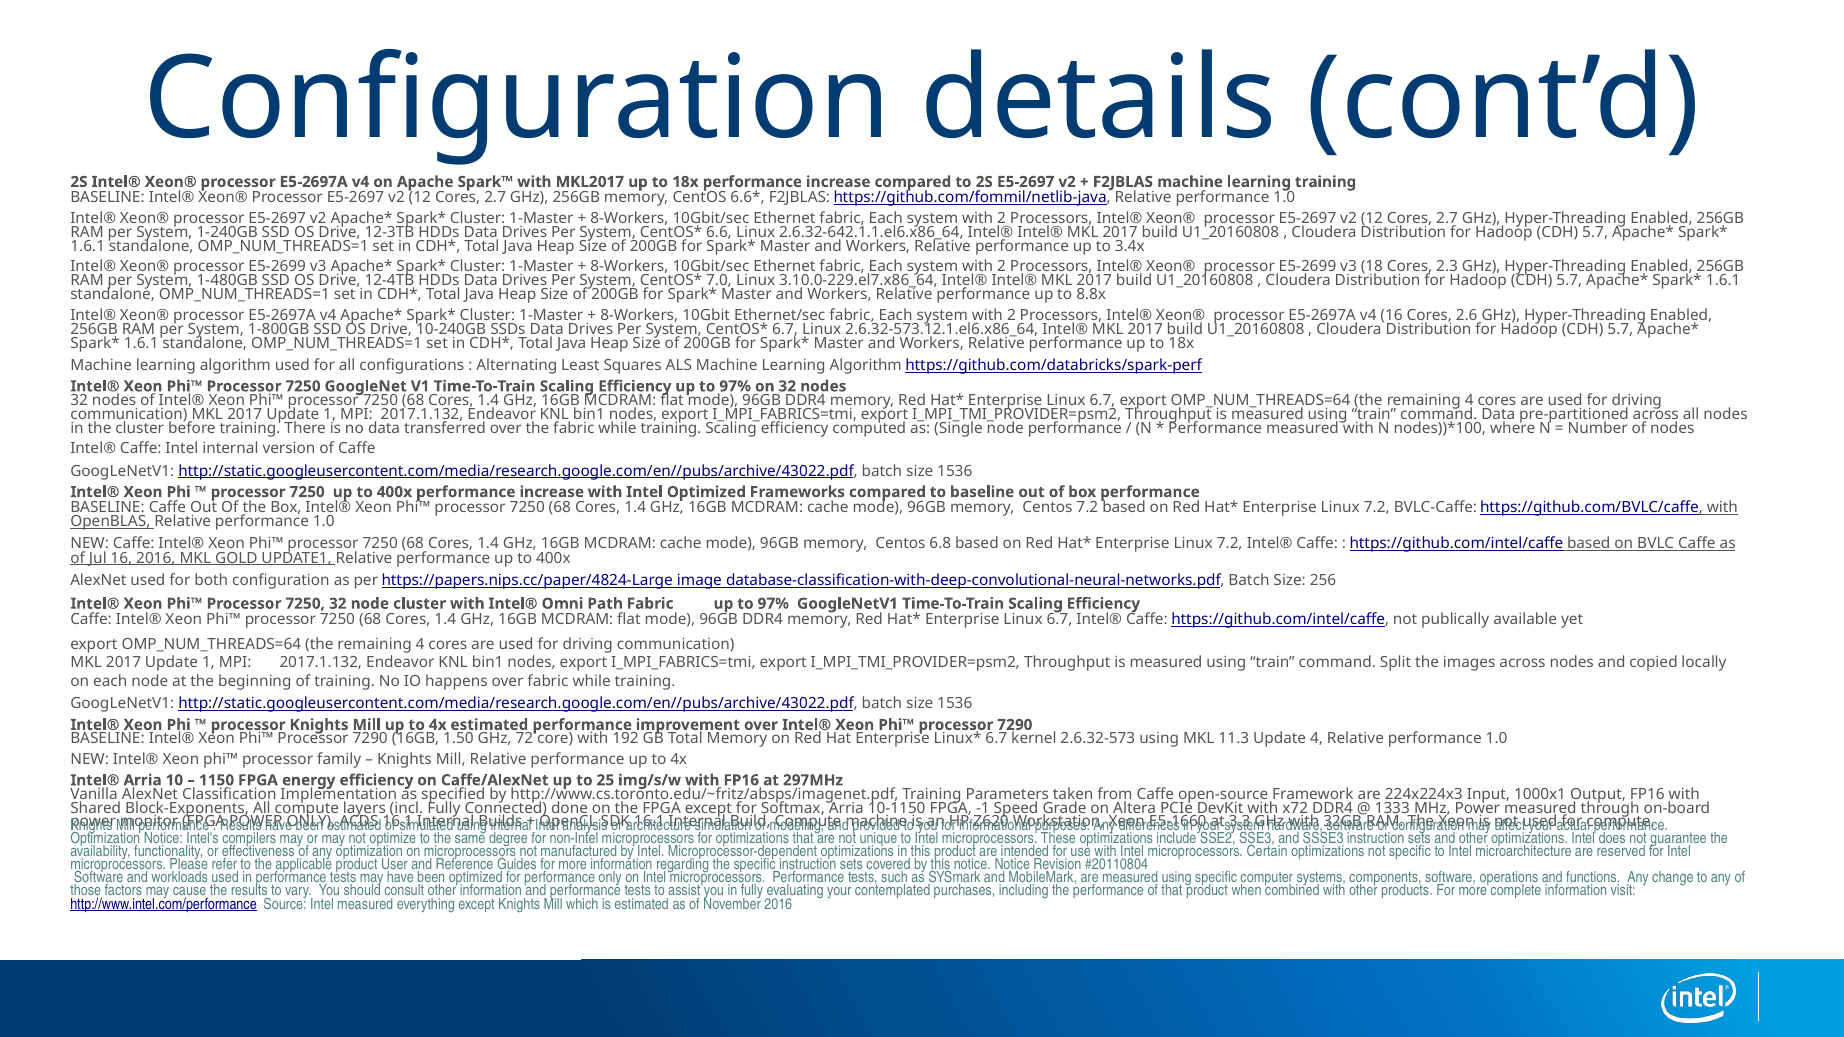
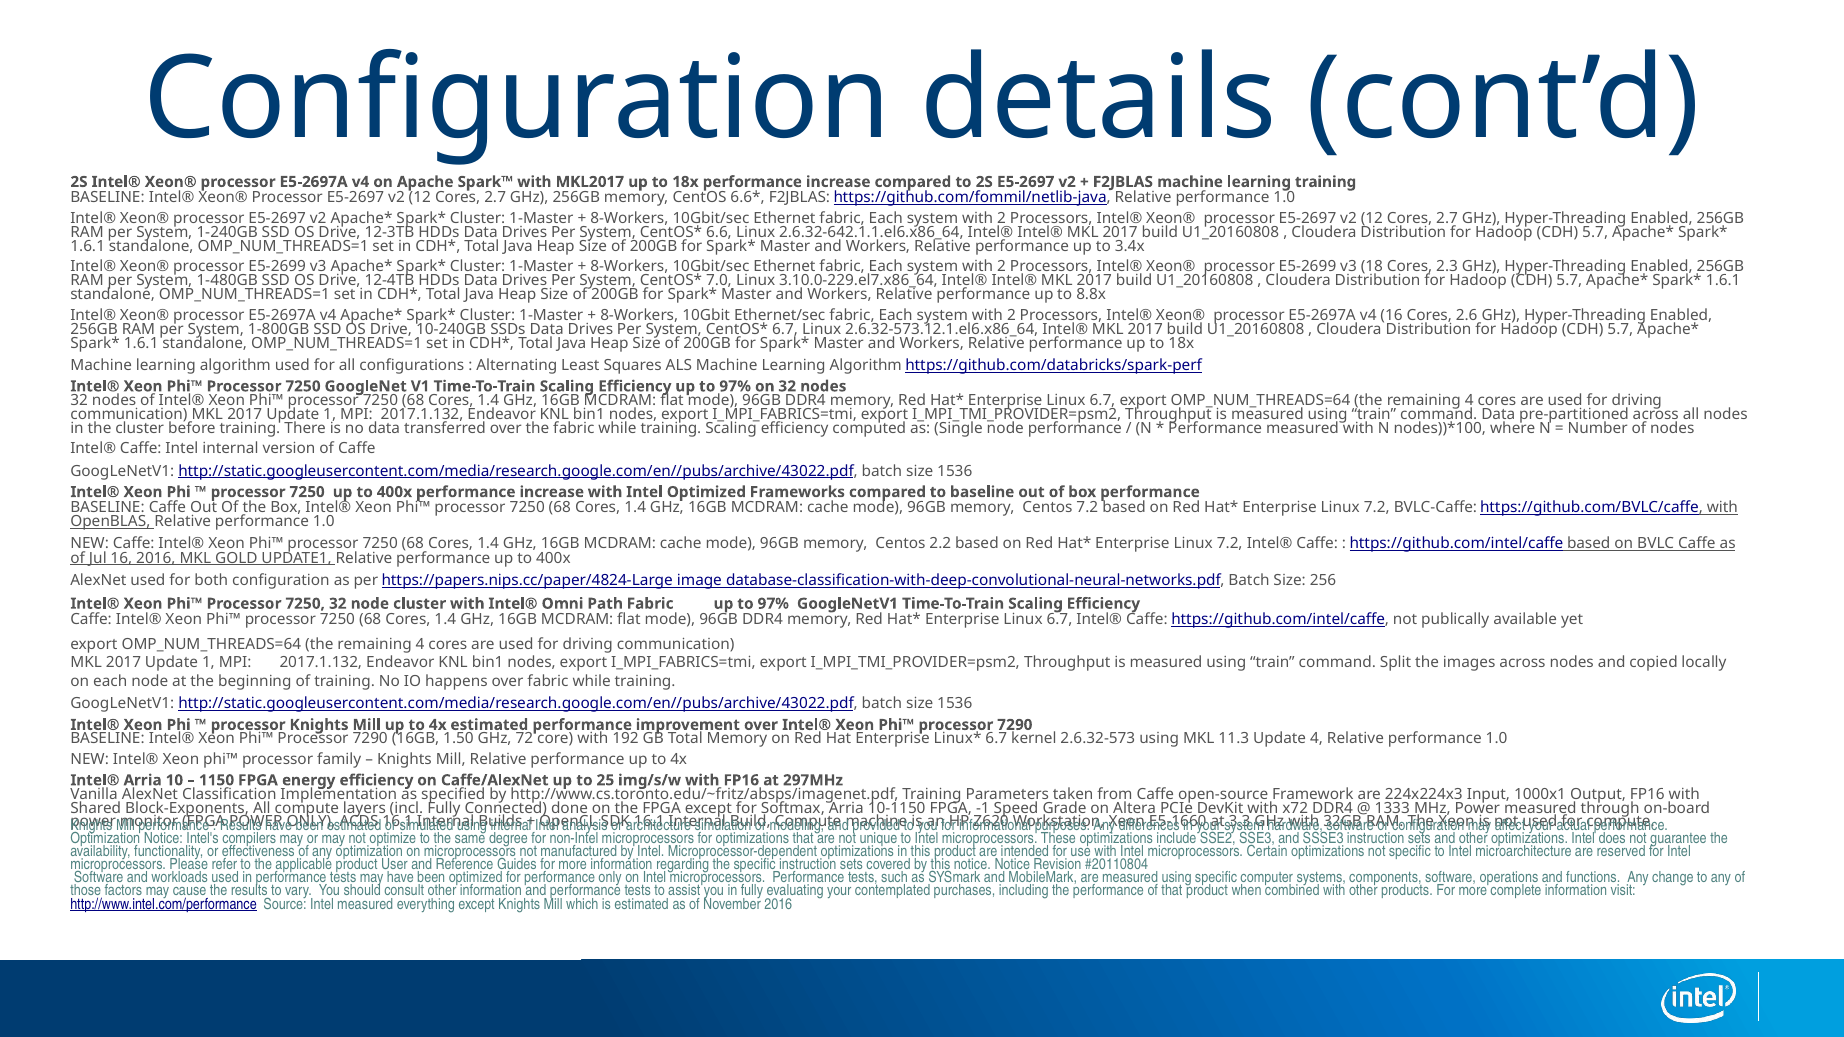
6.8: 6.8 -> 2.2 (940, 544)
